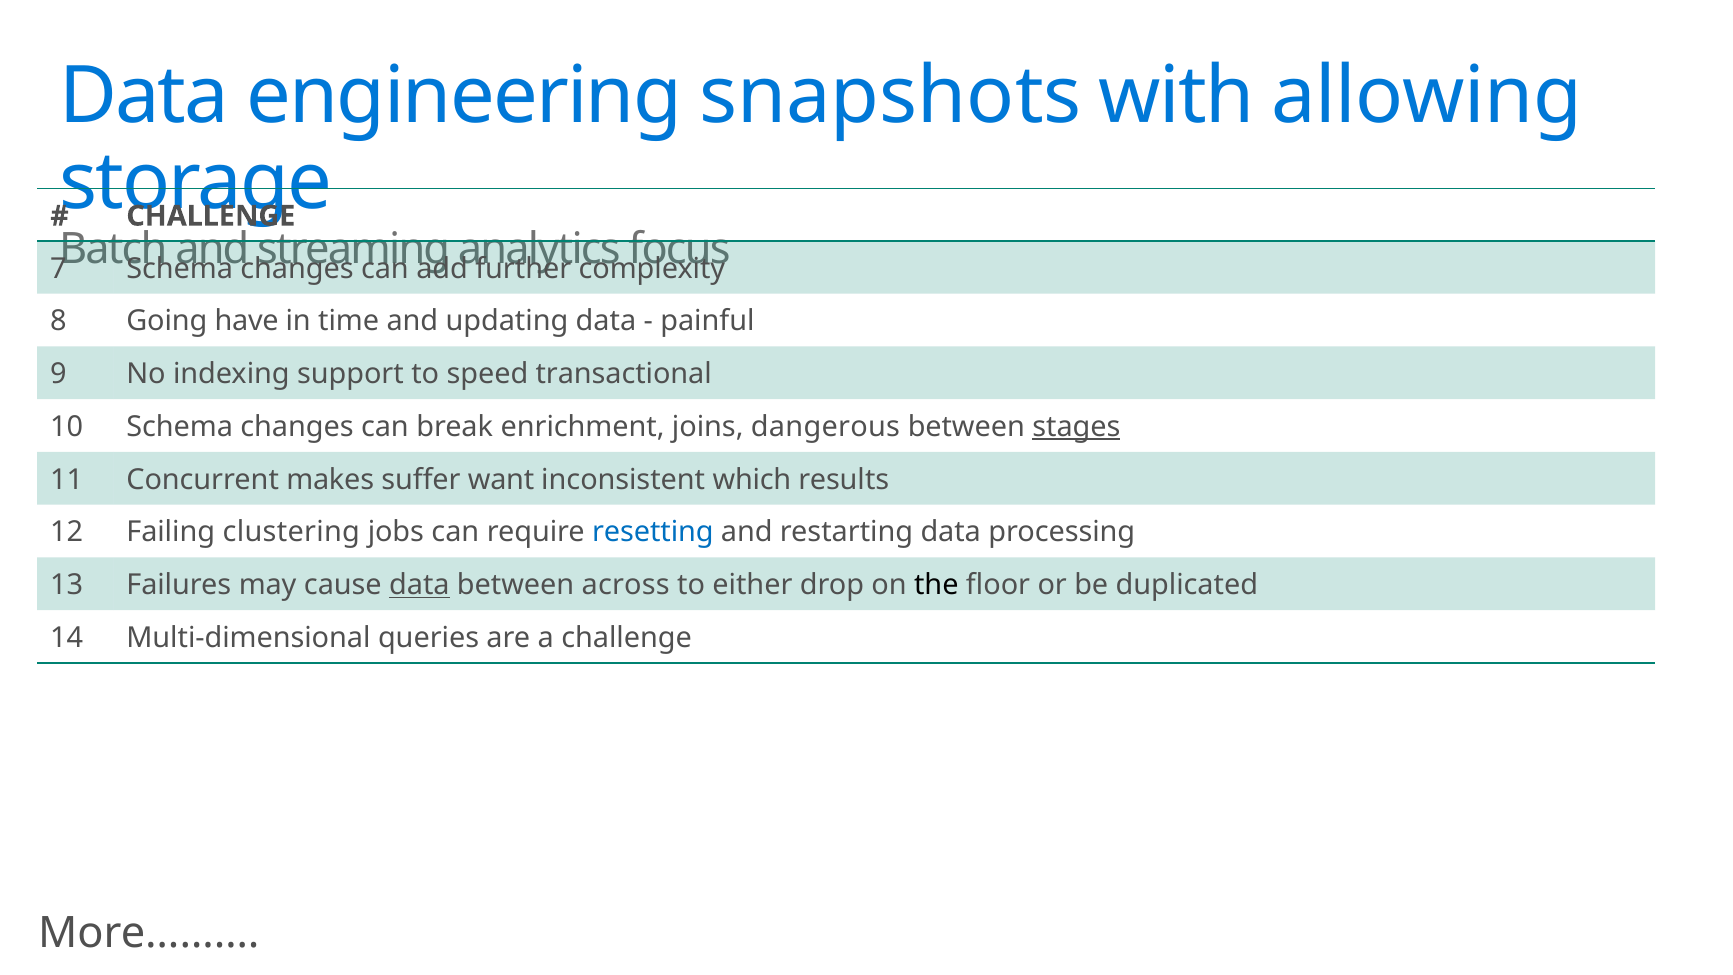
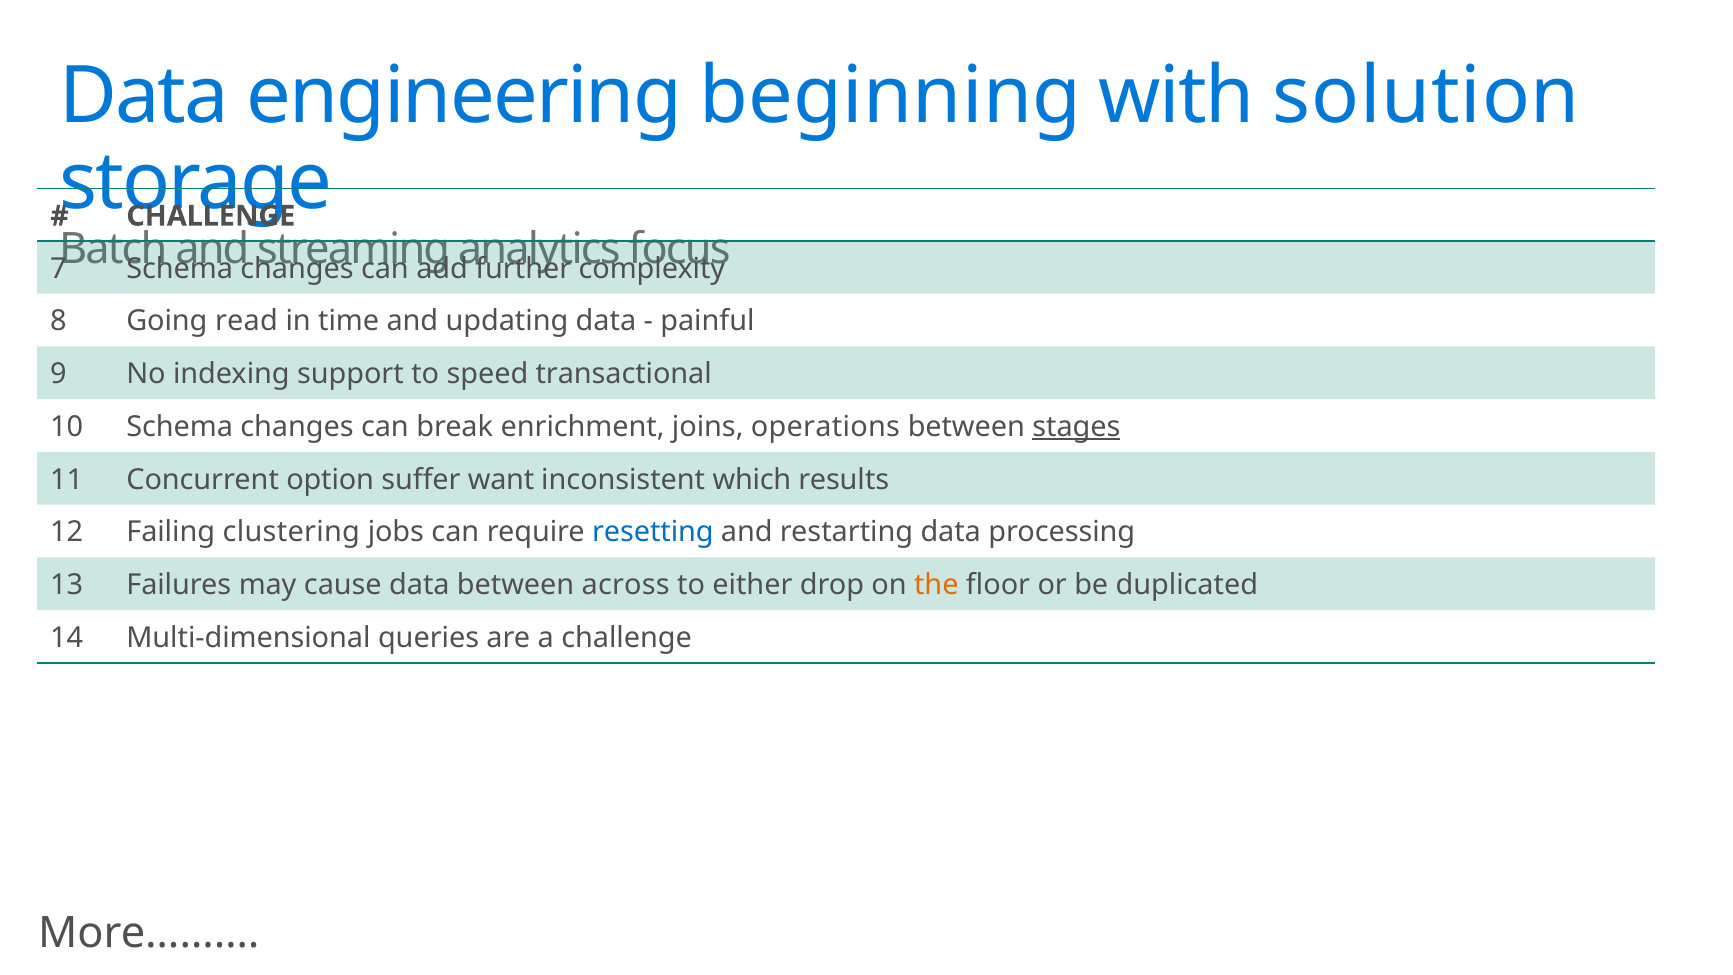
snapshots: snapshots -> beginning (890, 97)
allowing: allowing -> solution (1426, 97)
have: have -> read (246, 321)
dangerous: dangerous -> operations (825, 427)
makes: makes -> option (330, 480)
data underline: present -> none (419, 585)
the colour: black -> orange (936, 585)
